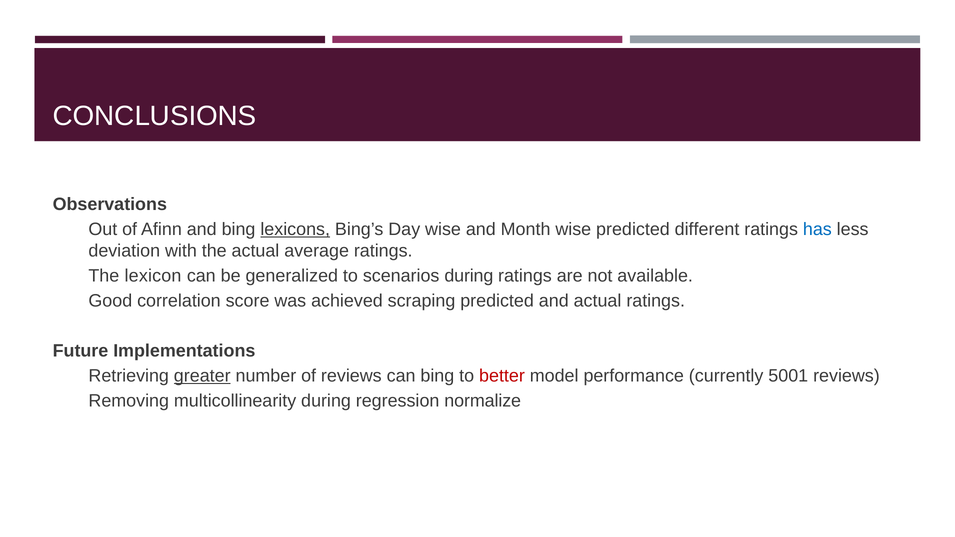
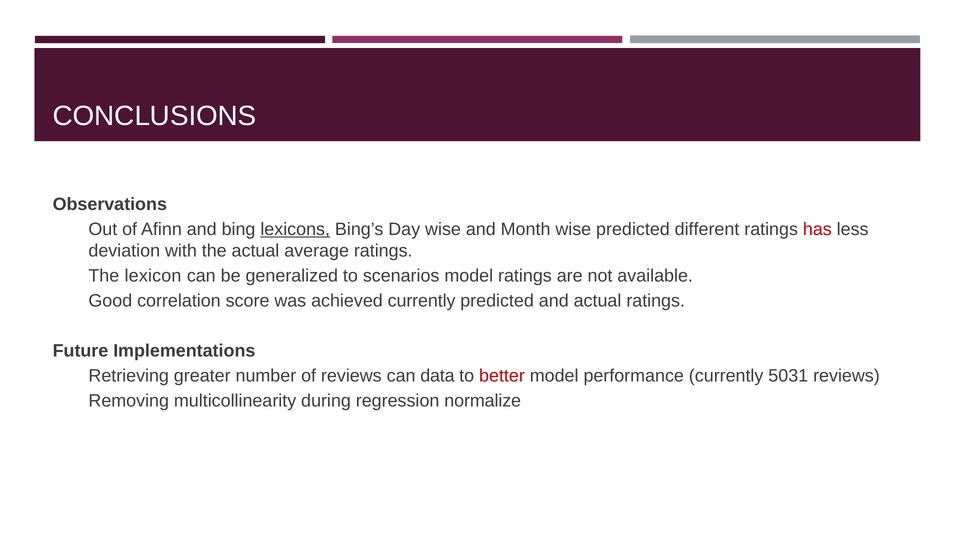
has colour: blue -> red (817, 229)
scenarios during: during -> model (469, 276)
achieved scraping: scraping -> currently (422, 301)
greater underline: present -> none (202, 376)
can bing: bing -> data (437, 376)
5001: 5001 -> 5031 (788, 376)
